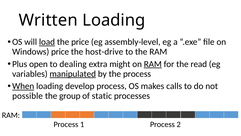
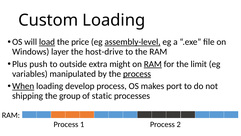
Written: Written -> Custom (48, 20)
assembly-level underline: none -> present (133, 42)
Windows price: price -> layer (60, 52)
open: open -> push (38, 64)
dealing: dealing -> outside (73, 64)
read: read -> limit (199, 64)
manipulated underline: present -> none (73, 74)
process underline: none -> present (137, 74)
calls: calls -> port (174, 86)
possible: possible -> shipping (28, 96)
